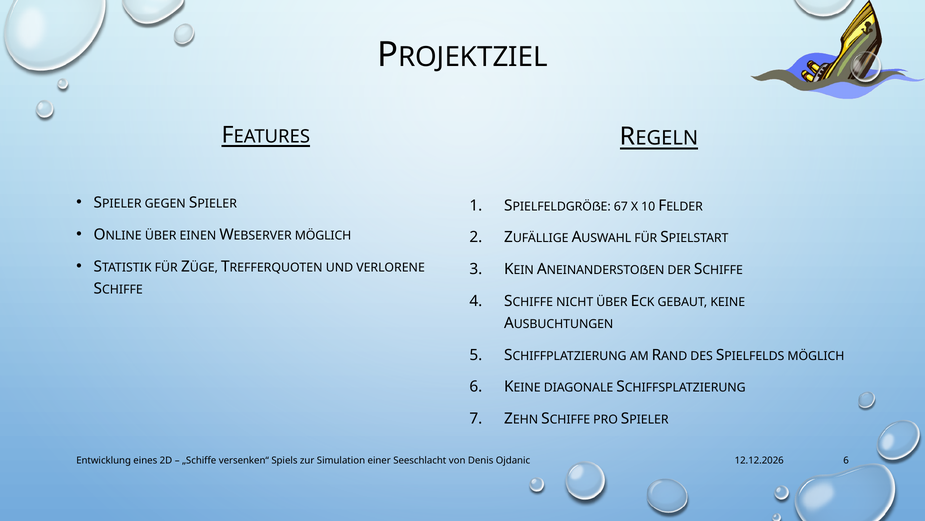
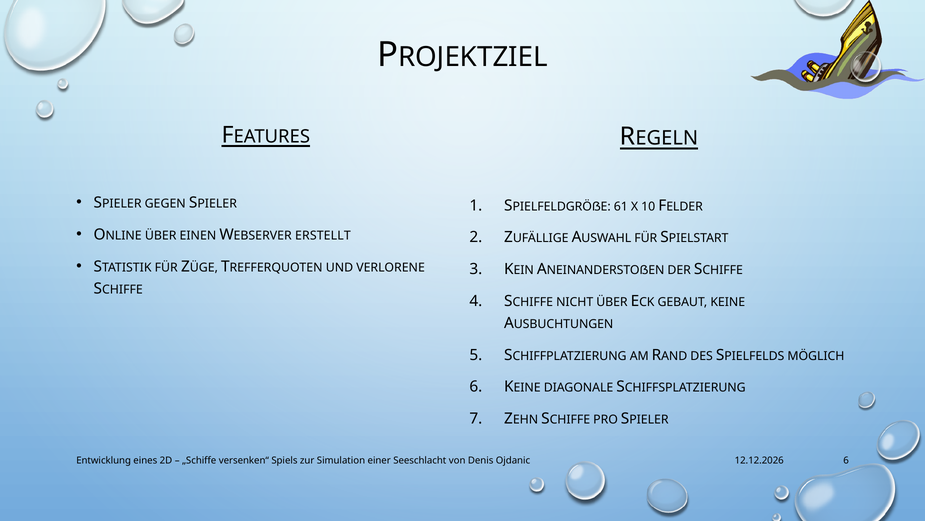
67: 67 -> 61 (621, 206)
WEBSERVER MÖGLICH: MÖGLICH -> ERSTELLT (323, 235)
